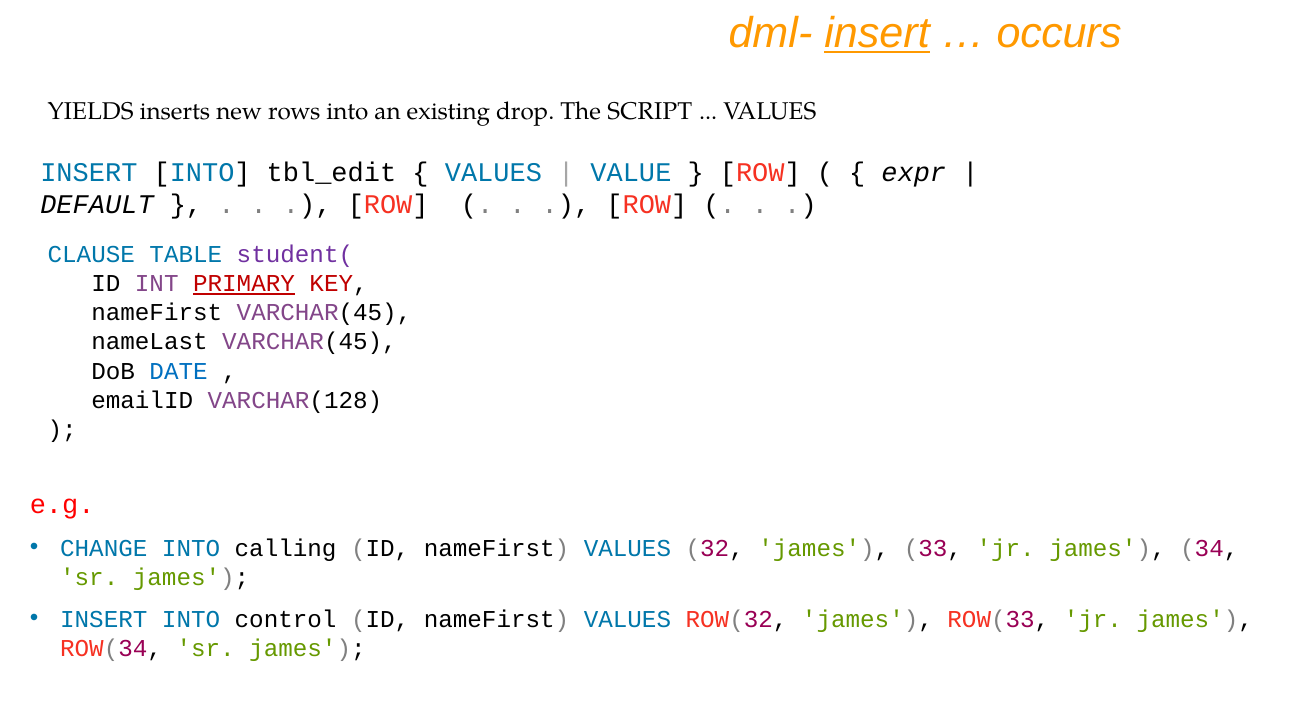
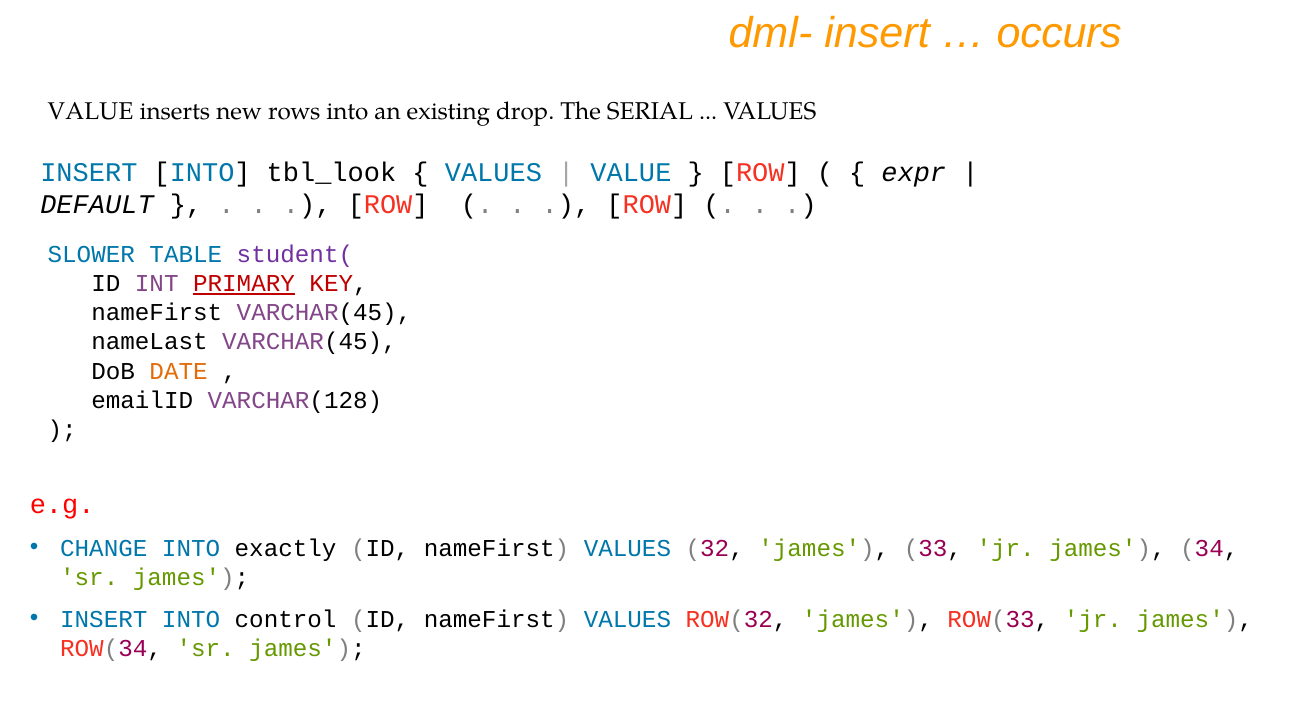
insert underline: present -> none (877, 34)
YIELDS: YIELDS -> VALUE (91, 112)
SCRIPT: SCRIPT -> SERIAL (650, 112)
tbl_edit: tbl_edit -> tbl_look (331, 173)
CLAUSE: CLAUSE -> SLOWER (91, 255)
DATE colour: blue -> orange (179, 371)
calling: calling -> exactly (286, 548)
